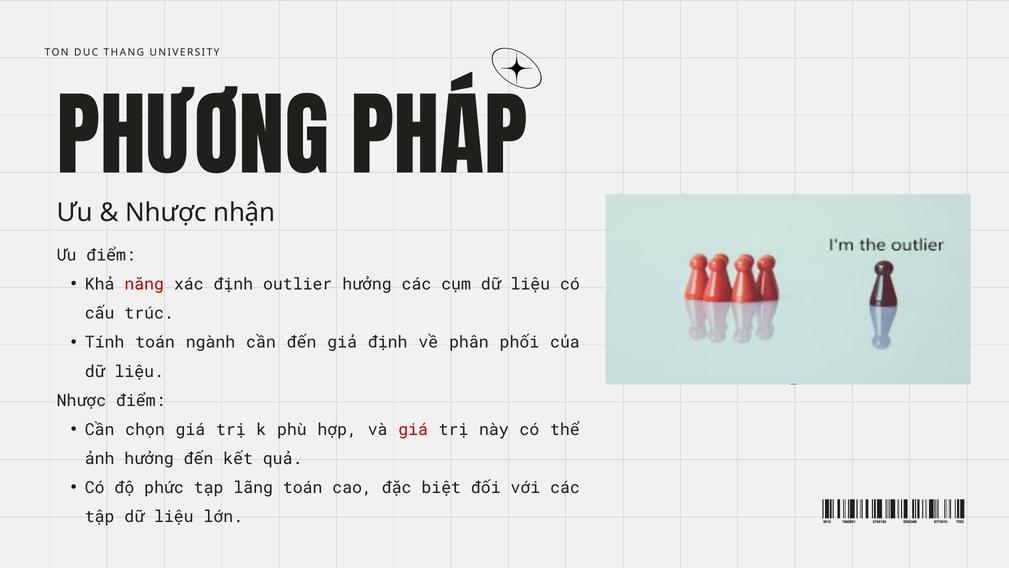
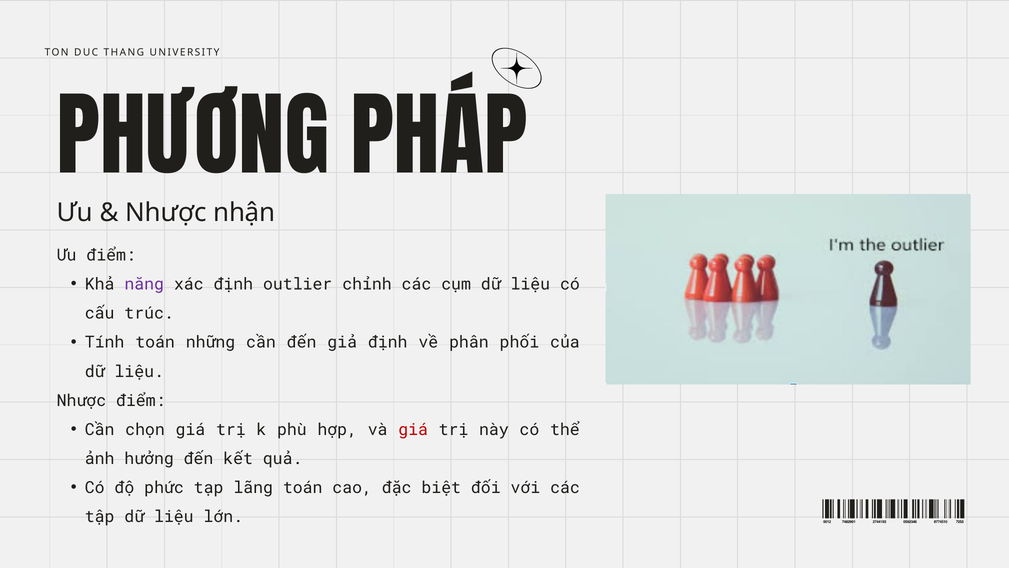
năng colour: red -> purple (144, 284)
outlier hưởng: hưởng -> chỉnh (367, 284)
ngành: ngành -> những (211, 342)
